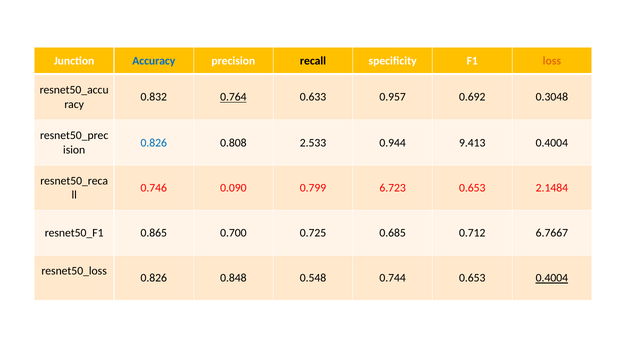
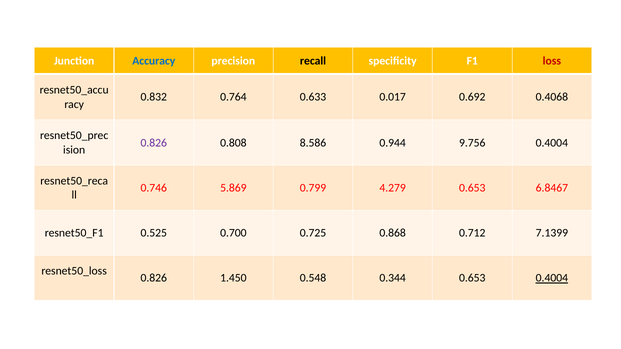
loss colour: orange -> red (552, 61)
0.764 underline: present -> none (233, 97)
0.957: 0.957 -> 0.017 (393, 97)
0.3048: 0.3048 -> 0.4068 (552, 97)
0.826 colour: blue -> purple (154, 143)
2.533: 2.533 -> 8.586 (313, 143)
9.413: 9.413 -> 9.756 (472, 143)
0.090: 0.090 -> 5.869 (233, 188)
6.723: 6.723 -> 4.279 (393, 188)
2.1484: 2.1484 -> 6.8467 (552, 188)
0.865: 0.865 -> 0.525 (154, 233)
0.685: 0.685 -> 0.868 (393, 233)
6.7667: 6.7667 -> 7.1399 (552, 233)
0.848: 0.848 -> 1.450 (233, 278)
0.744: 0.744 -> 0.344 (393, 278)
